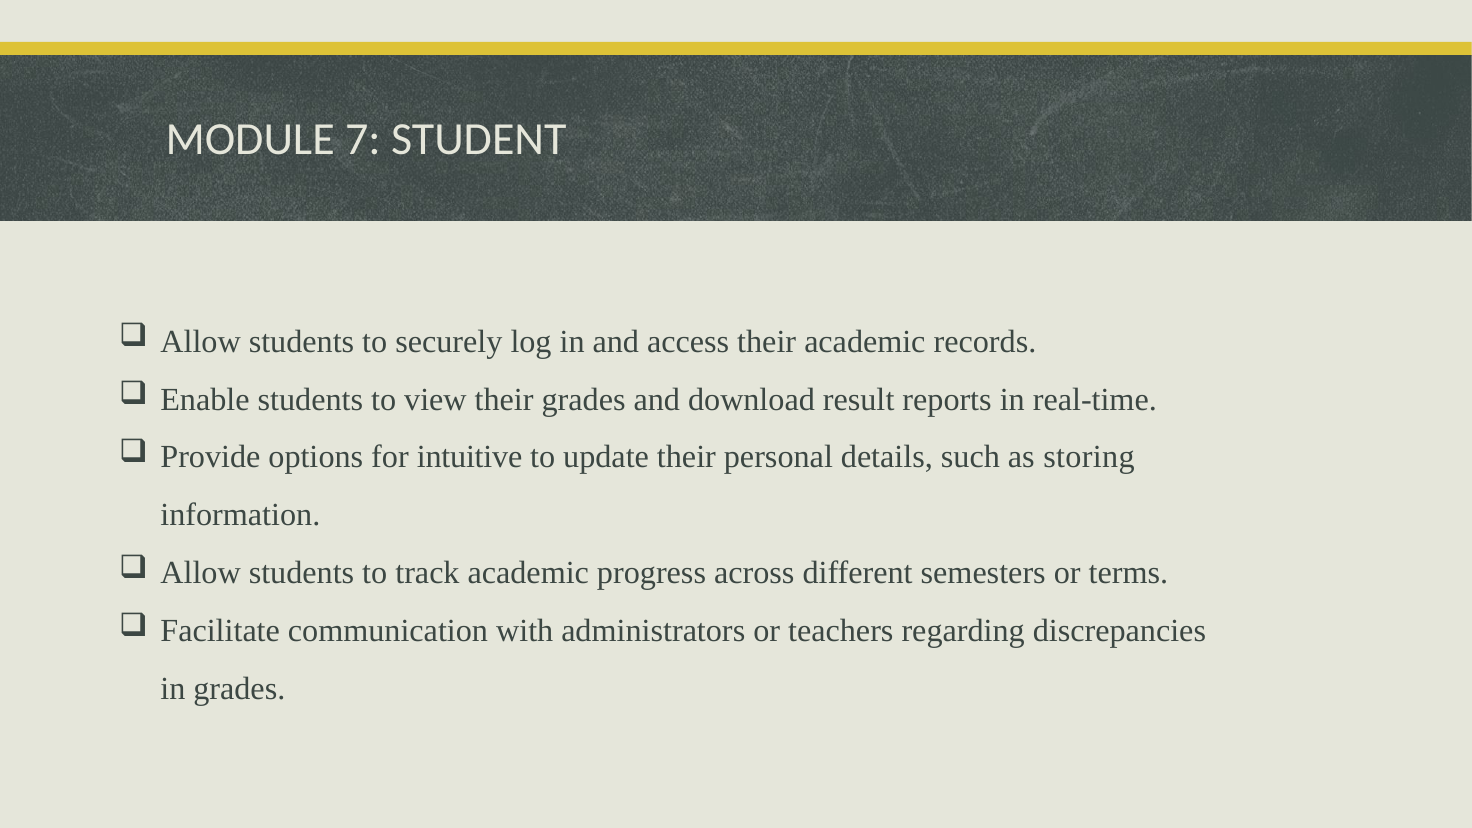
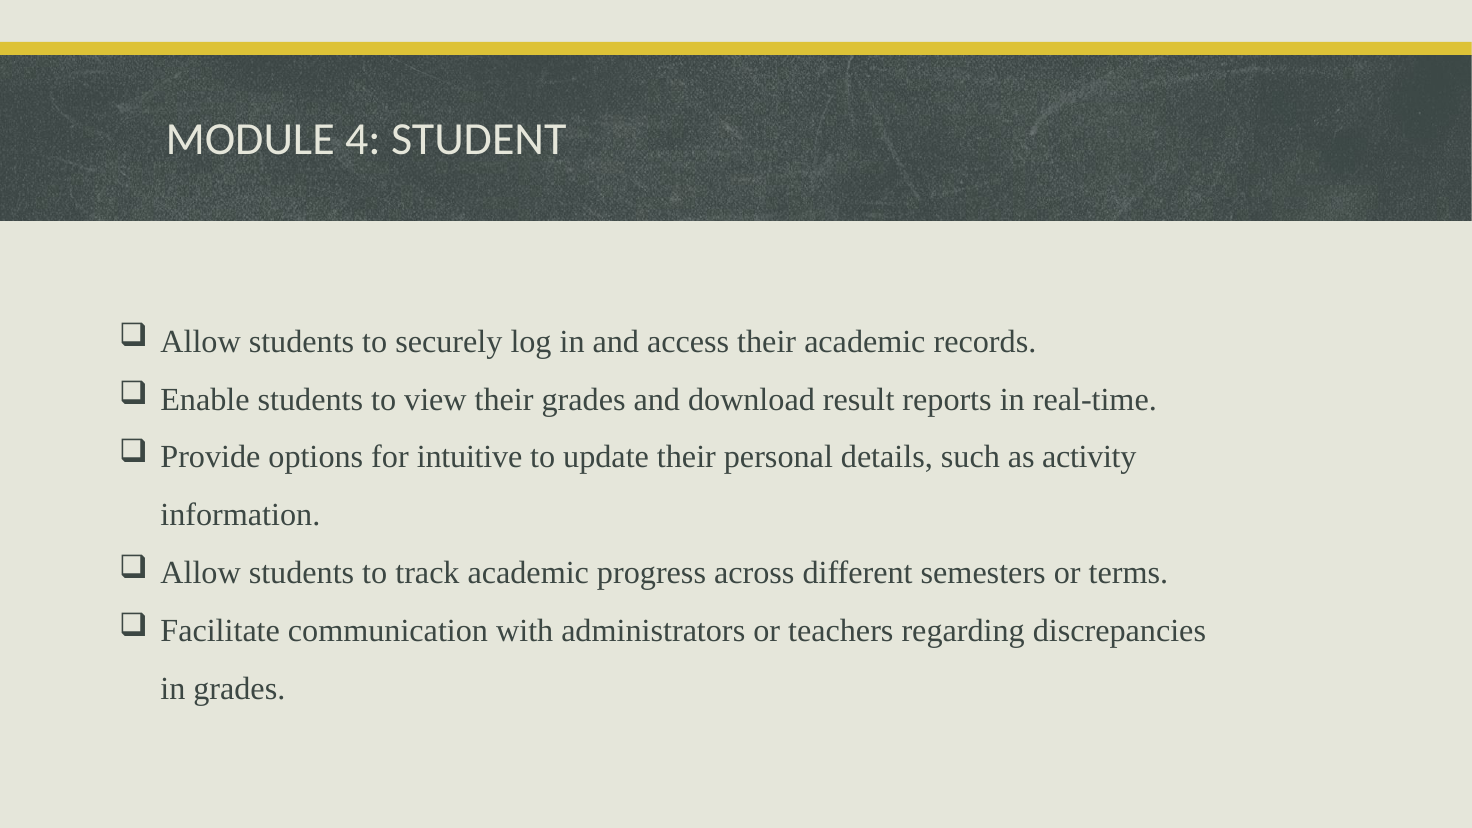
7: 7 -> 4 (363, 139)
storing: storing -> activity (1089, 457)
